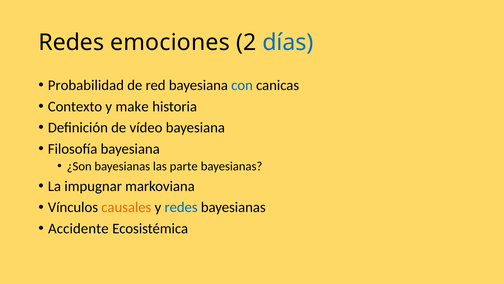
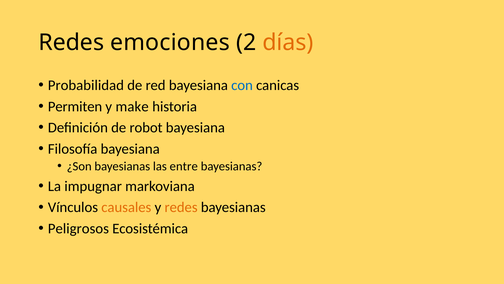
días colour: blue -> orange (288, 42)
Contexto: Contexto -> Permiten (75, 106)
vídeo: vídeo -> robot (146, 127)
parte: parte -> entre (184, 166)
redes colour: blue -> orange (181, 207)
Accidente: Accidente -> Peligrosos (78, 228)
